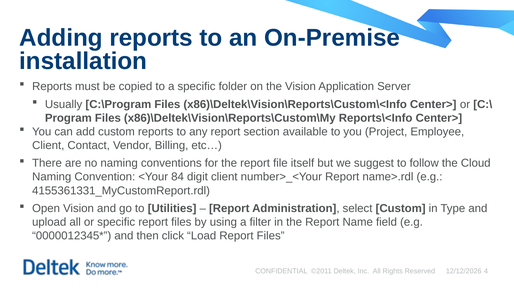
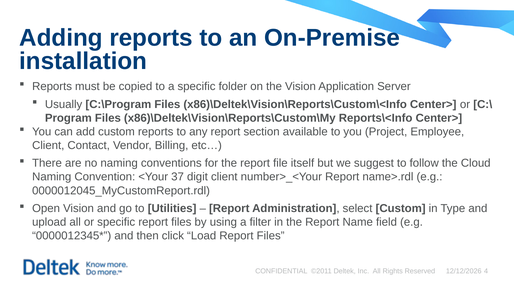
84: 84 -> 37 (178, 177)
4155361331_MyCustomReport.rdl: 4155361331_MyCustomReport.rdl -> 0000012045_MyCustomReport.rdl (121, 191)
